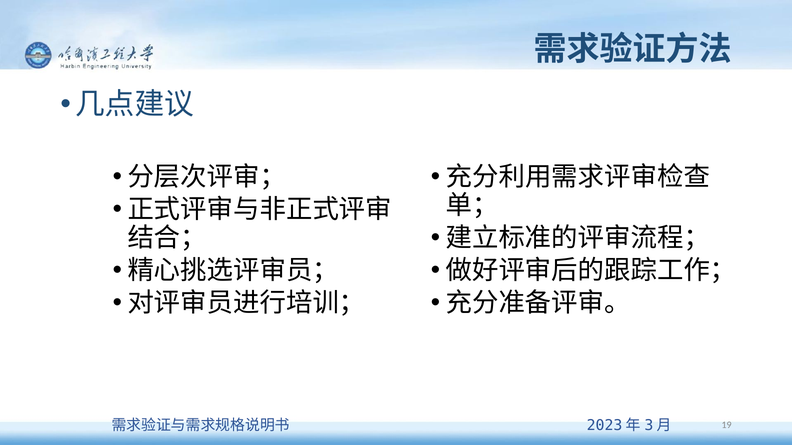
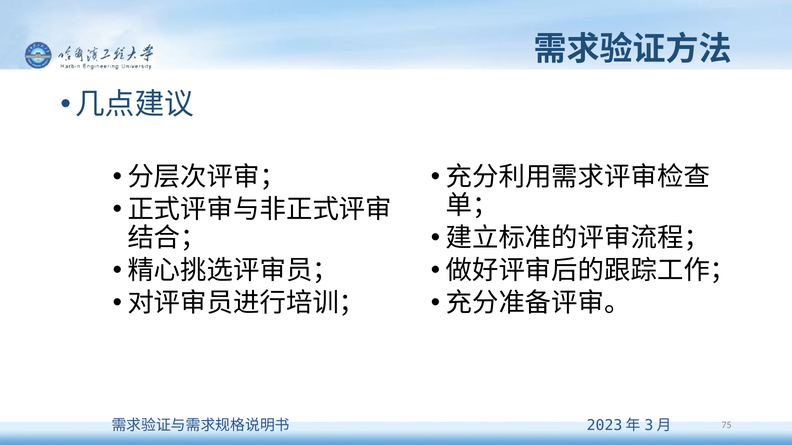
19: 19 -> 75 (727, 425)
